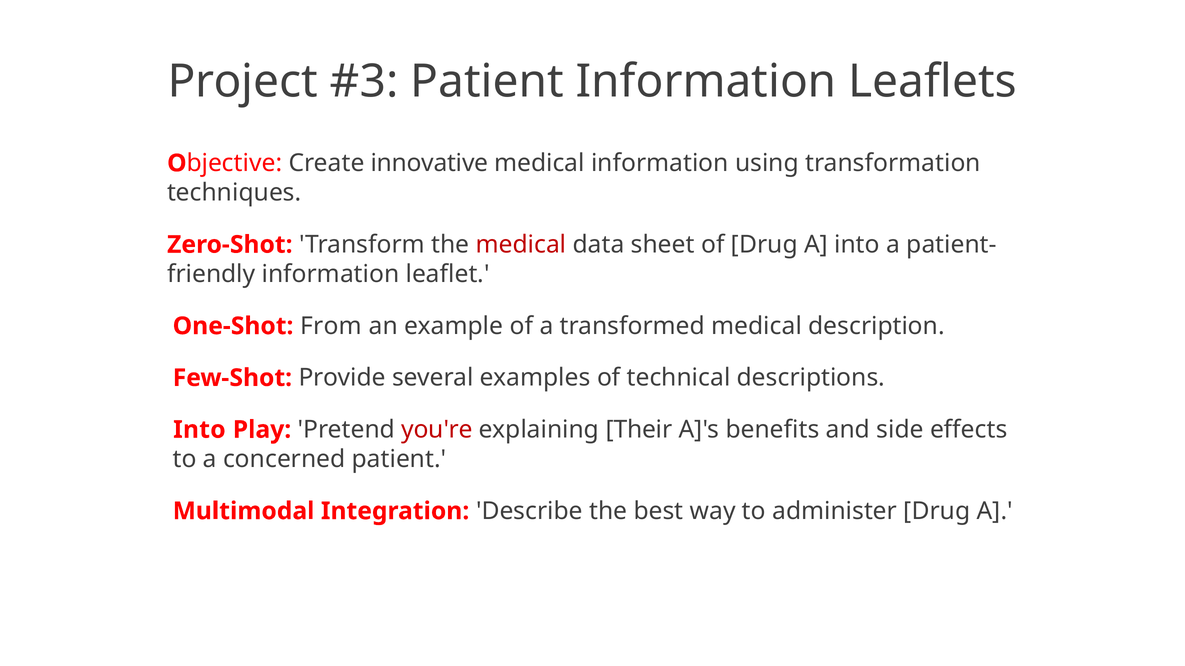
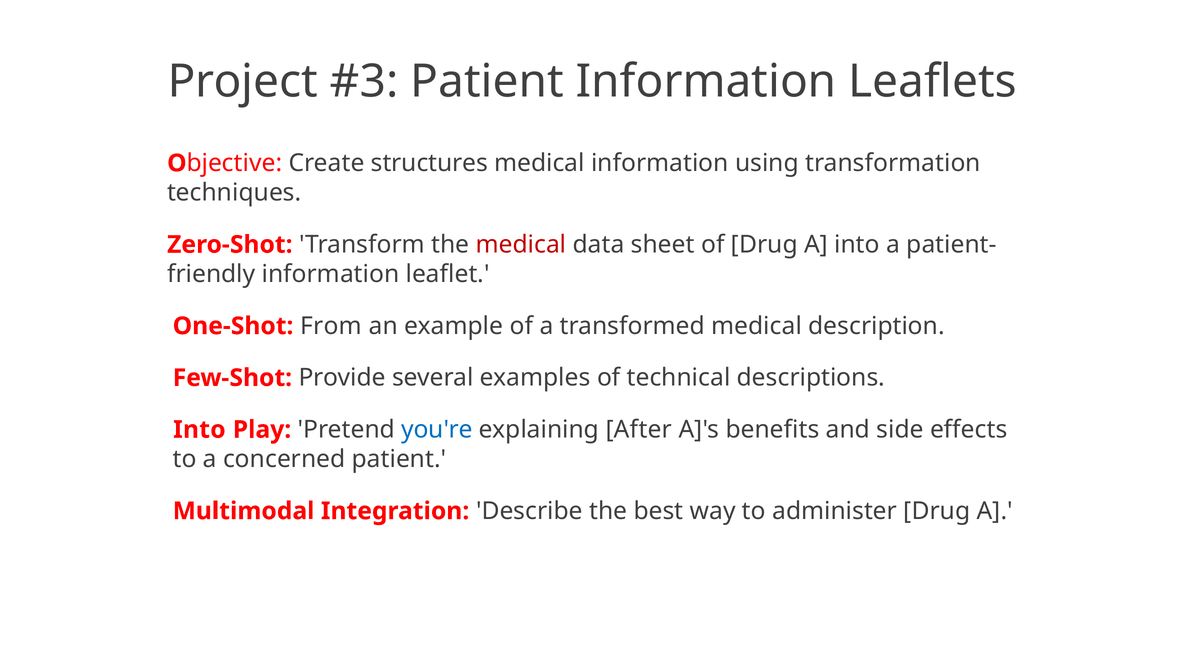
innovative: innovative -> structures (429, 163)
you're colour: red -> blue (437, 430)
Their: Their -> After (639, 430)
